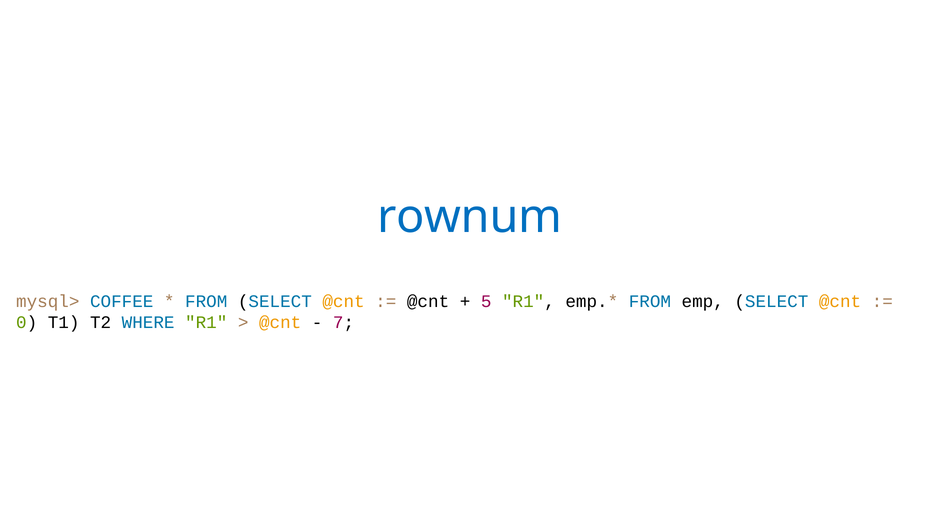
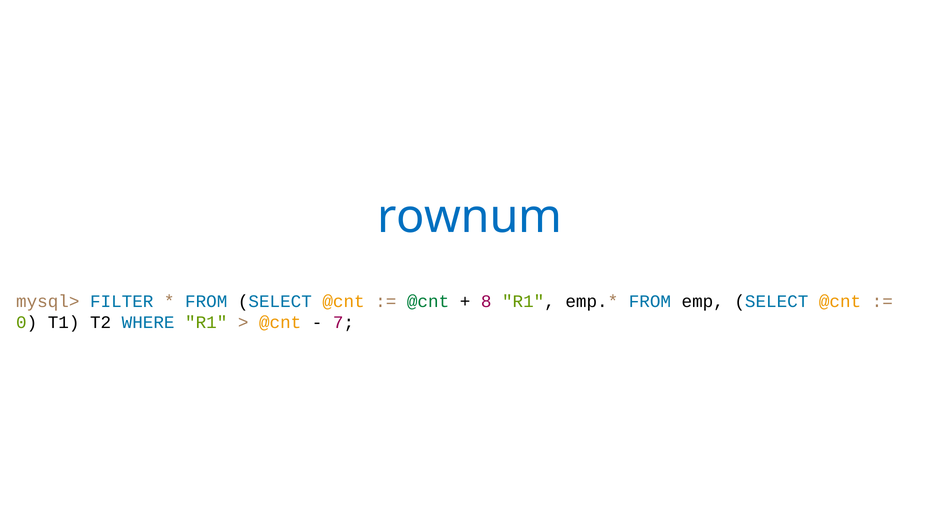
COFFEE: COFFEE -> FILTER (122, 302)
@cnt colour: black -> green (428, 302)
5: 5 -> 8 (486, 302)
